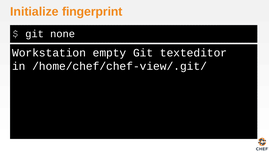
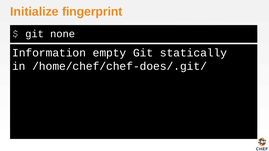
Workstation: Workstation -> Information (49, 53)
texteditor: texteditor -> statically (193, 53)
/home/chef/chef-view/.git/: /home/chef/chef-view/.git/ -> /home/chef/chef-does/.git/ (120, 66)
